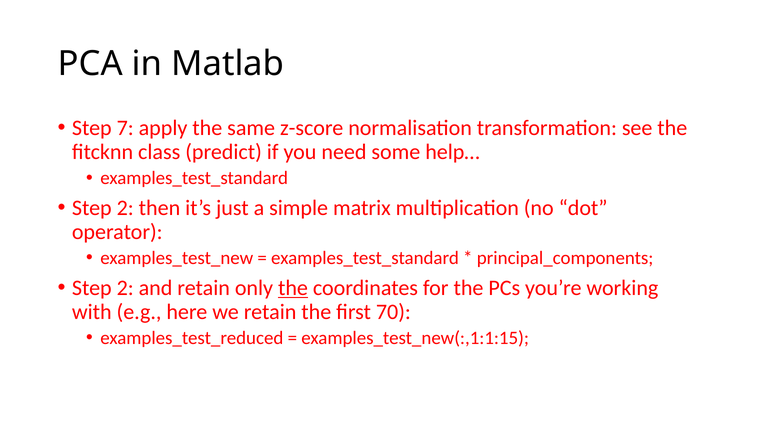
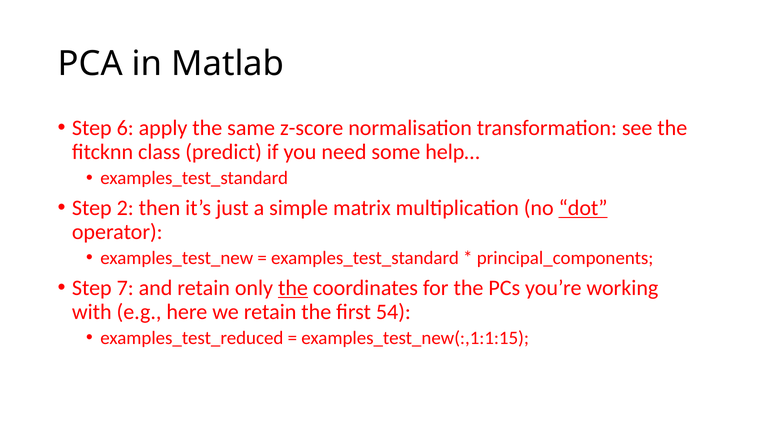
7: 7 -> 6 (125, 128)
dot underline: none -> present (583, 208)
2: 2 -> 7 (125, 288)
70: 70 -> 54 (393, 312)
